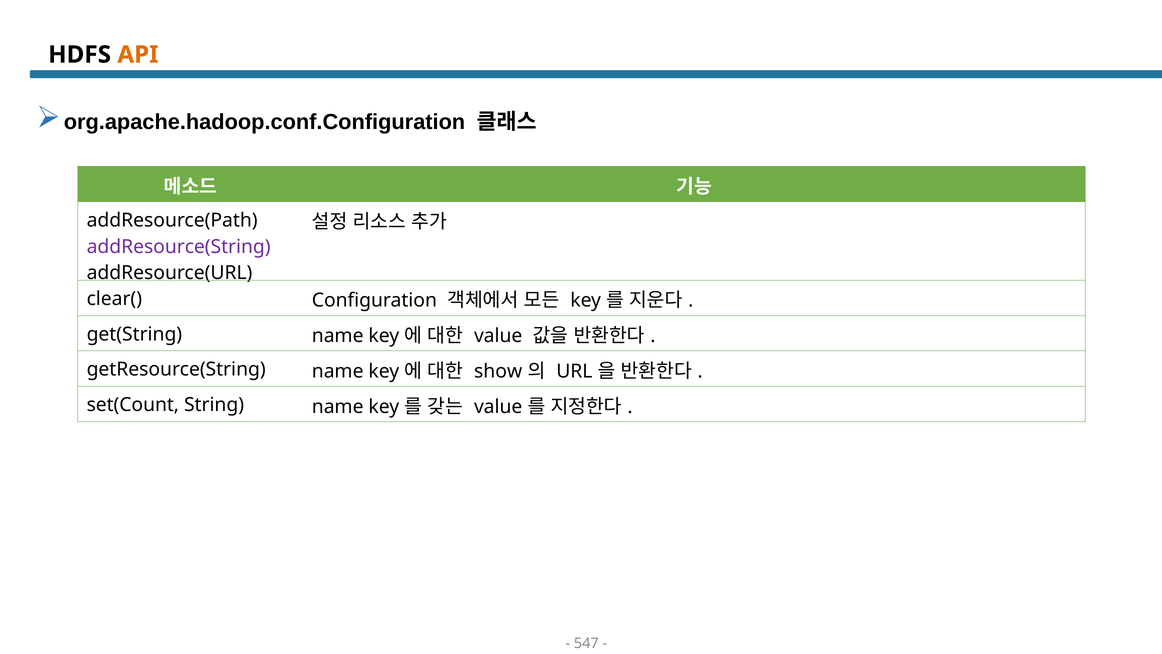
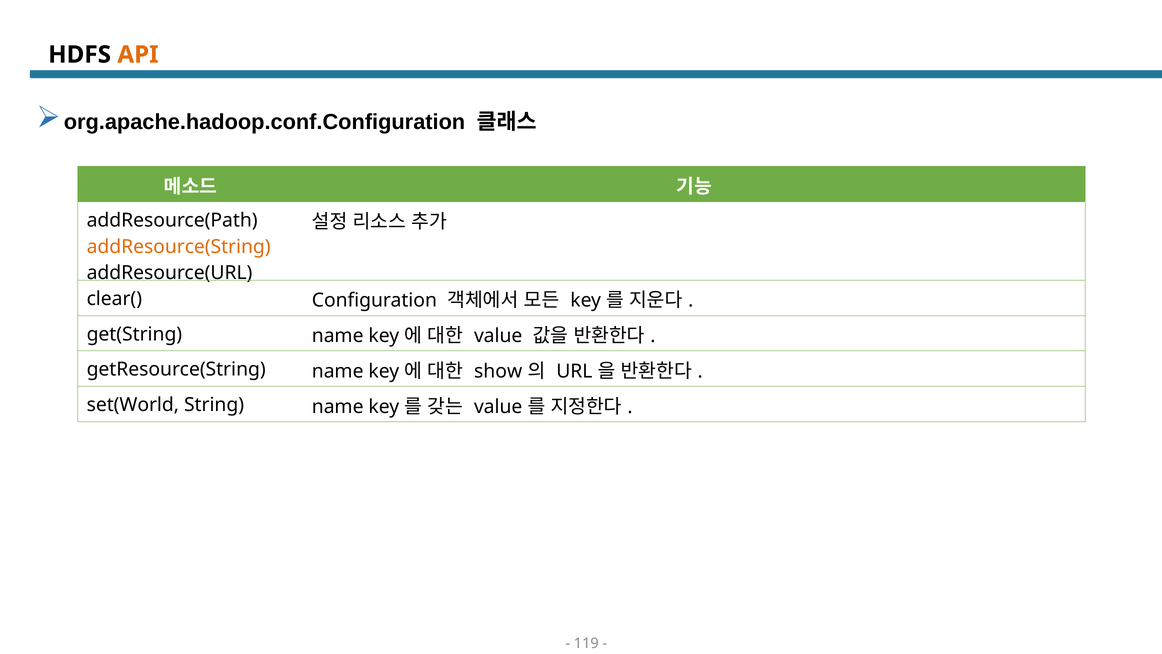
addResource(String colour: purple -> orange (179, 246)
set(Count: set(Count -> set(World (133, 405)
547: 547 -> 119 (586, 643)
